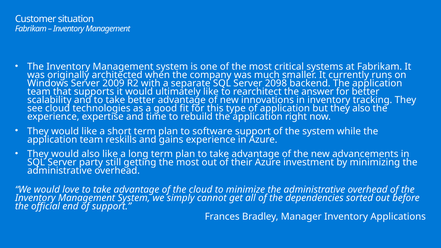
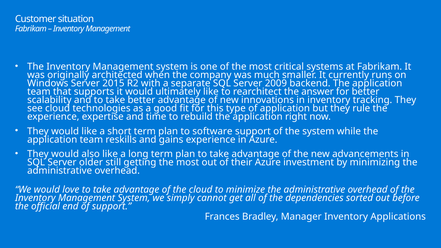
2009: 2009 -> 2015 (113, 83)
2098: 2098 -> 2009 (276, 83)
they also: also -> rule (361, 108)
party: party -> older (91, 162)
